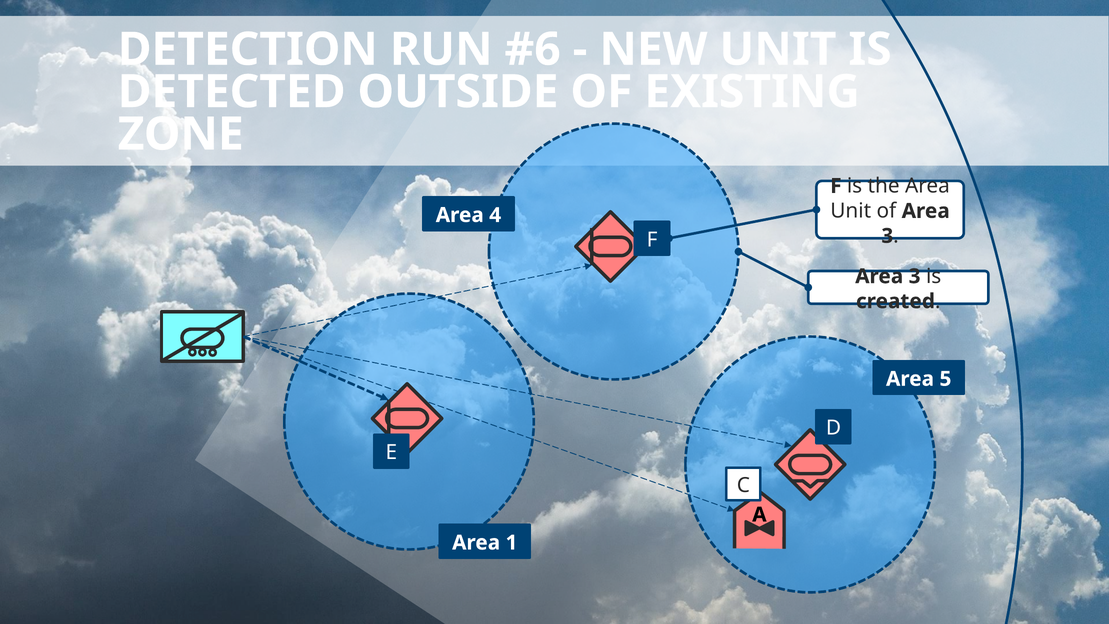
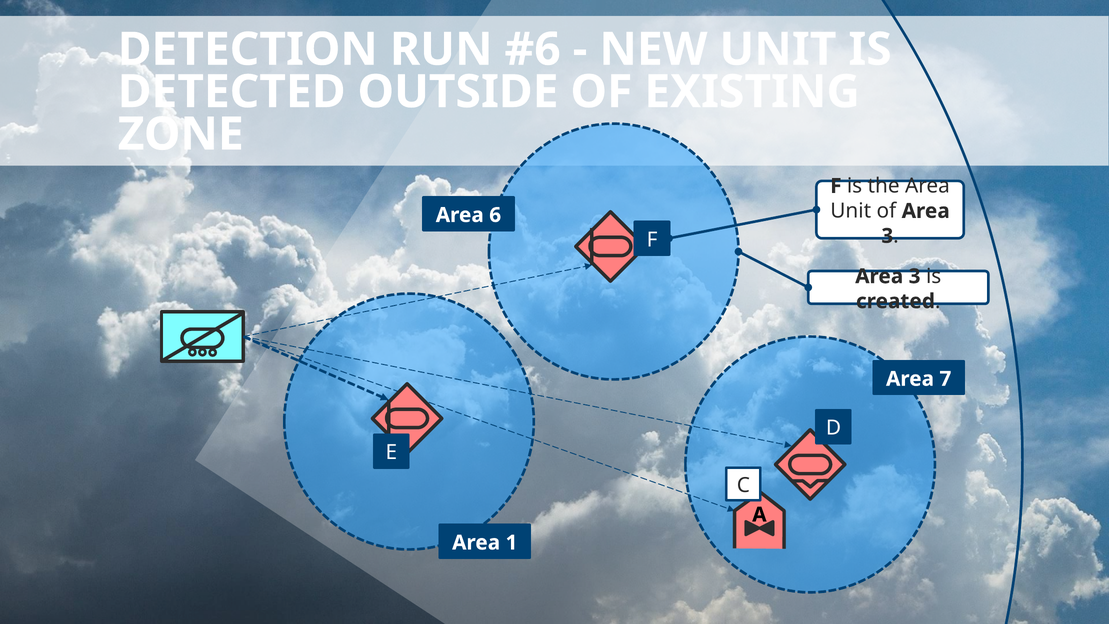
4: 4 -> 6 (495, 215)
5: 5 -> 7 (945, 379)
